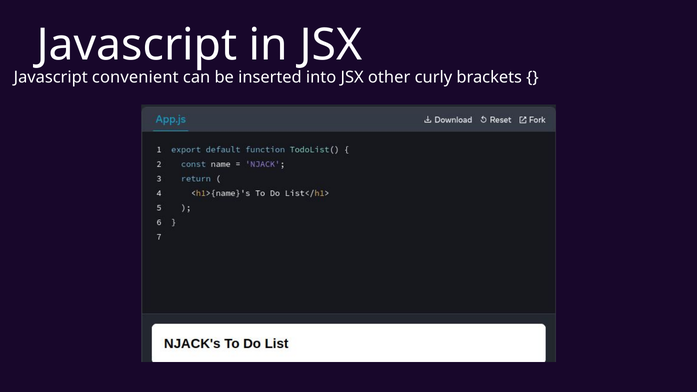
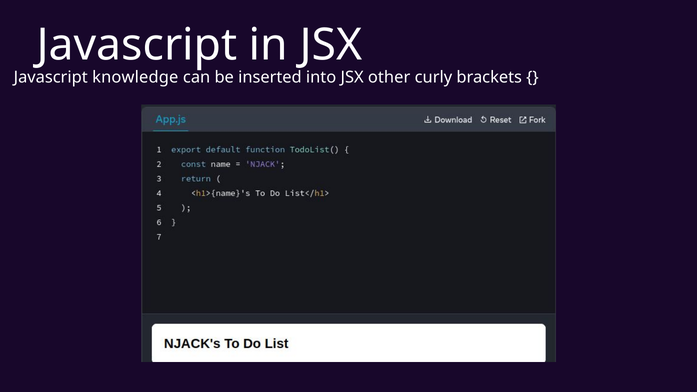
convenient: convenient -> knowledge (135, 78)
